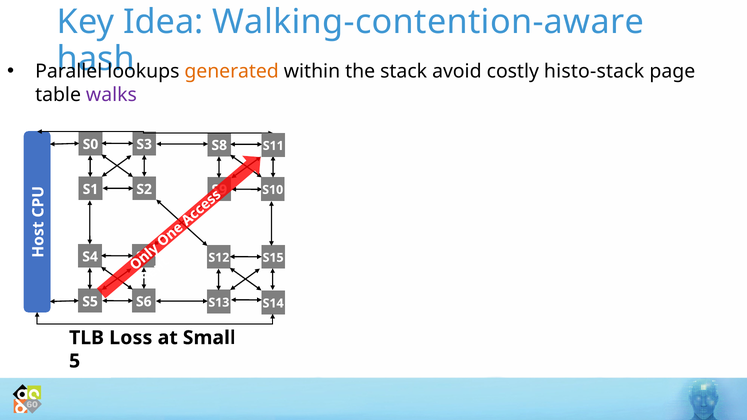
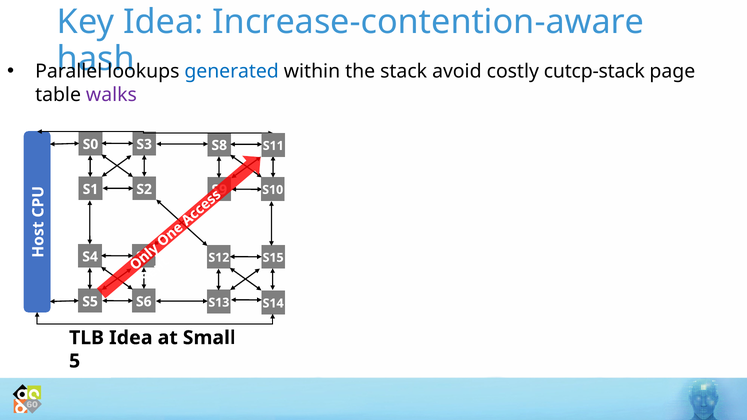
Walking-contention-aware: Walking-contention-aware -> Increase-contention-aware (428, 22)
generated colour: orange -> blue (232, 72)
histo-stack: histo-stack -> cutcp-stack (594, 72)
TLB Loss: Loss -> Idea (131, 338)
